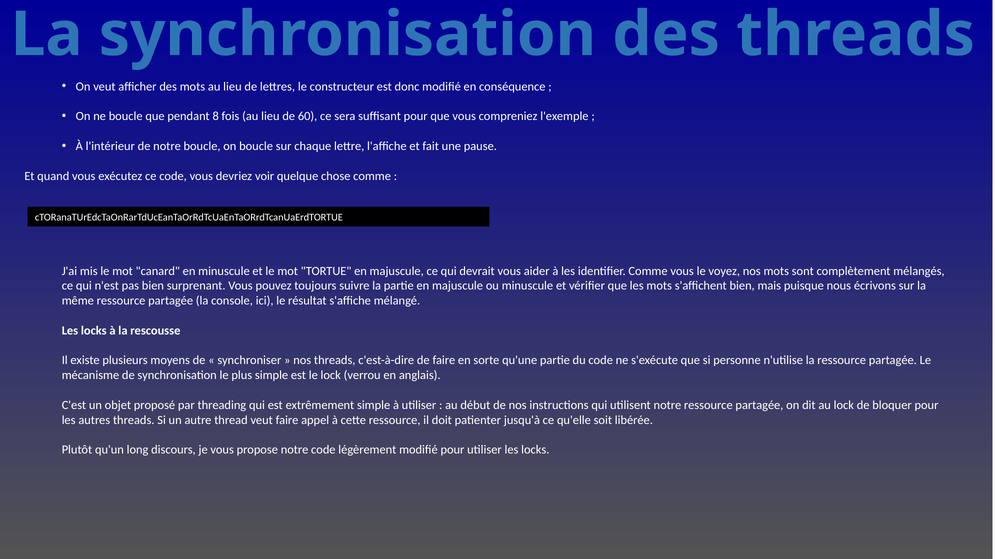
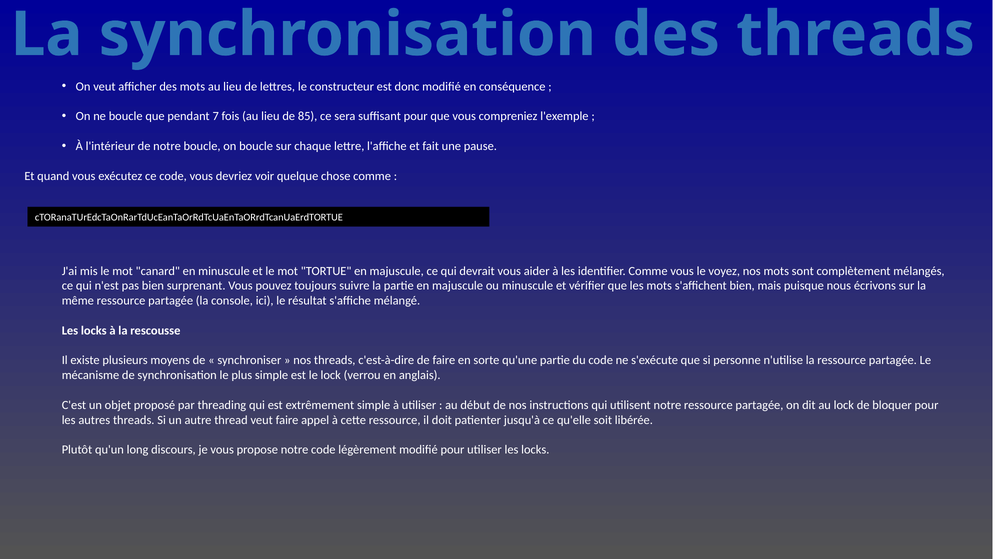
8: 8 -> 7 (216, 116)
60: 60 -> 85 (308, 116)
